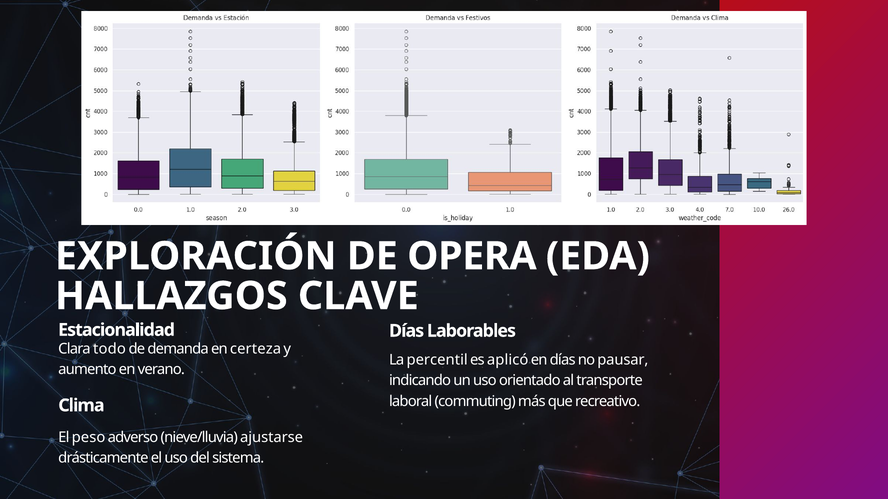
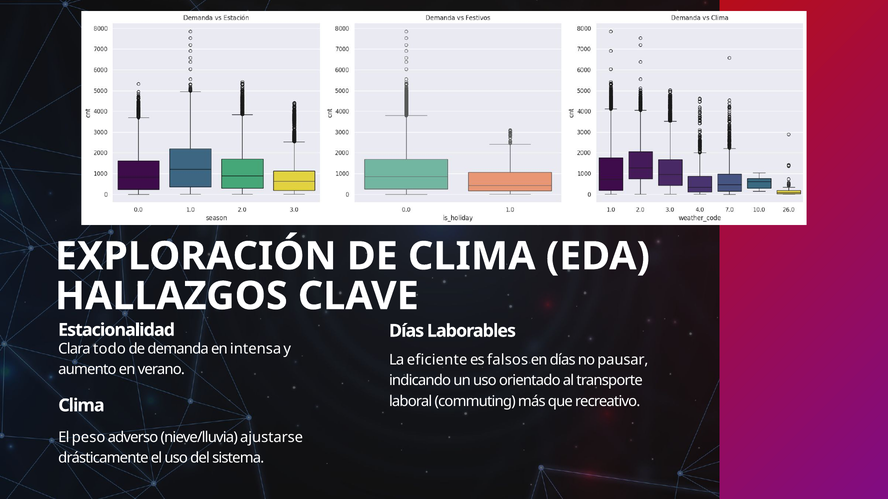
DE OPERA: OPERA -> CLIMA (472, 257)
certeza: certeza -> intensa (256, 349)
percentil: percentil -> eficiente (437, 360)
aplicó: aplicó -> falsos (508, 360)
